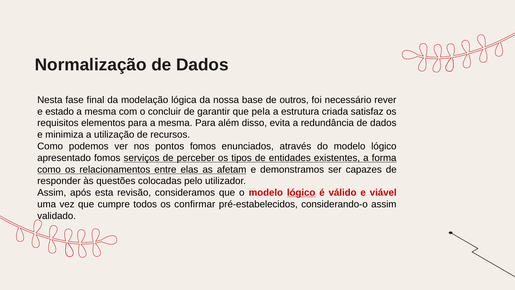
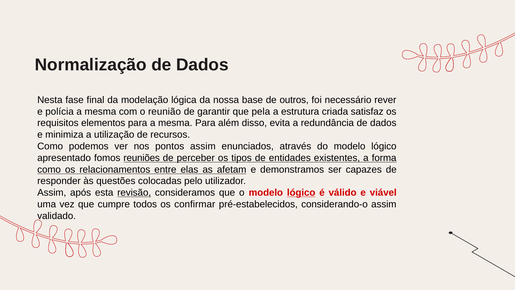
estado: estado -> polícia (60, 111)
concluir: concluir -> reunião (164, 111)
pontos fomos: fomos -> assim (203, 146)
serviços: serviços -> reuniões (142, 158)
revisão underline: none -> present (134, 193)
